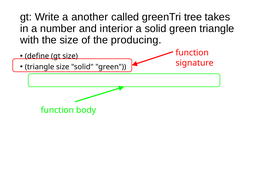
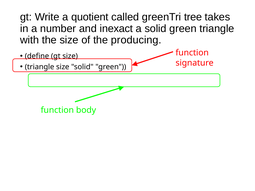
another: another -> quotient (90, 17)
interior: interior -> inexact (116, 29)
